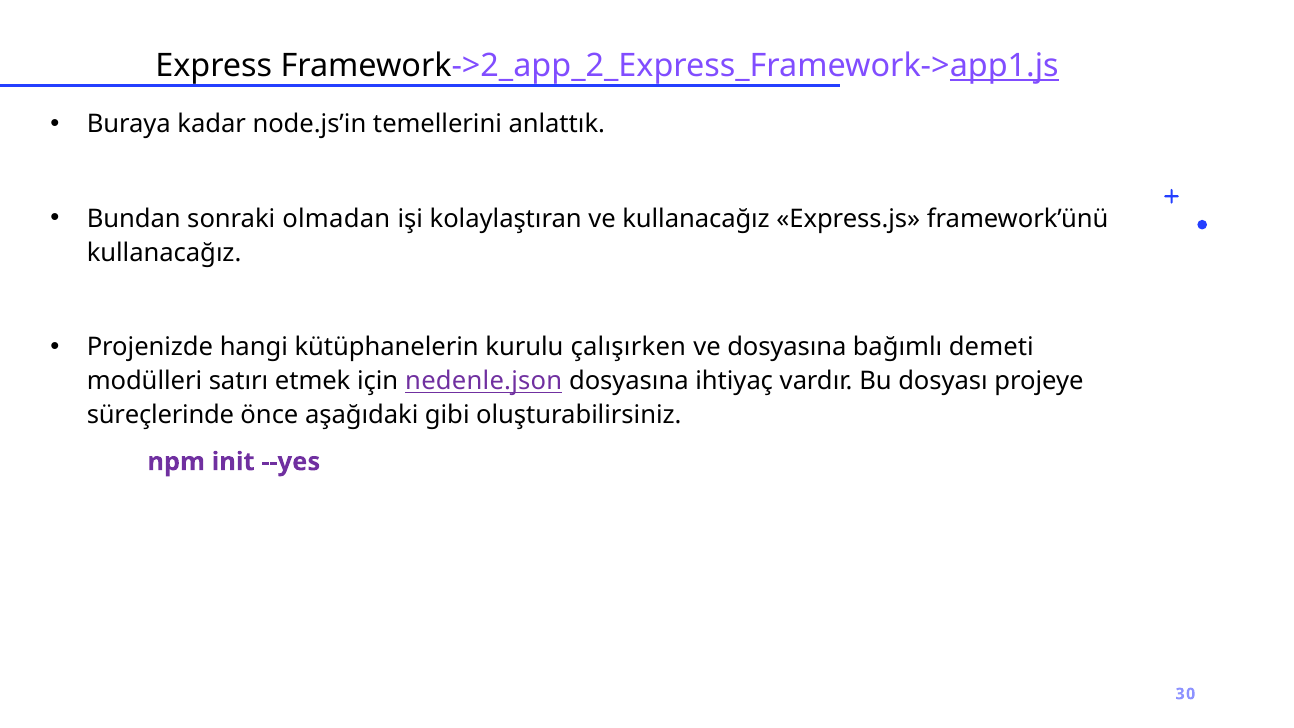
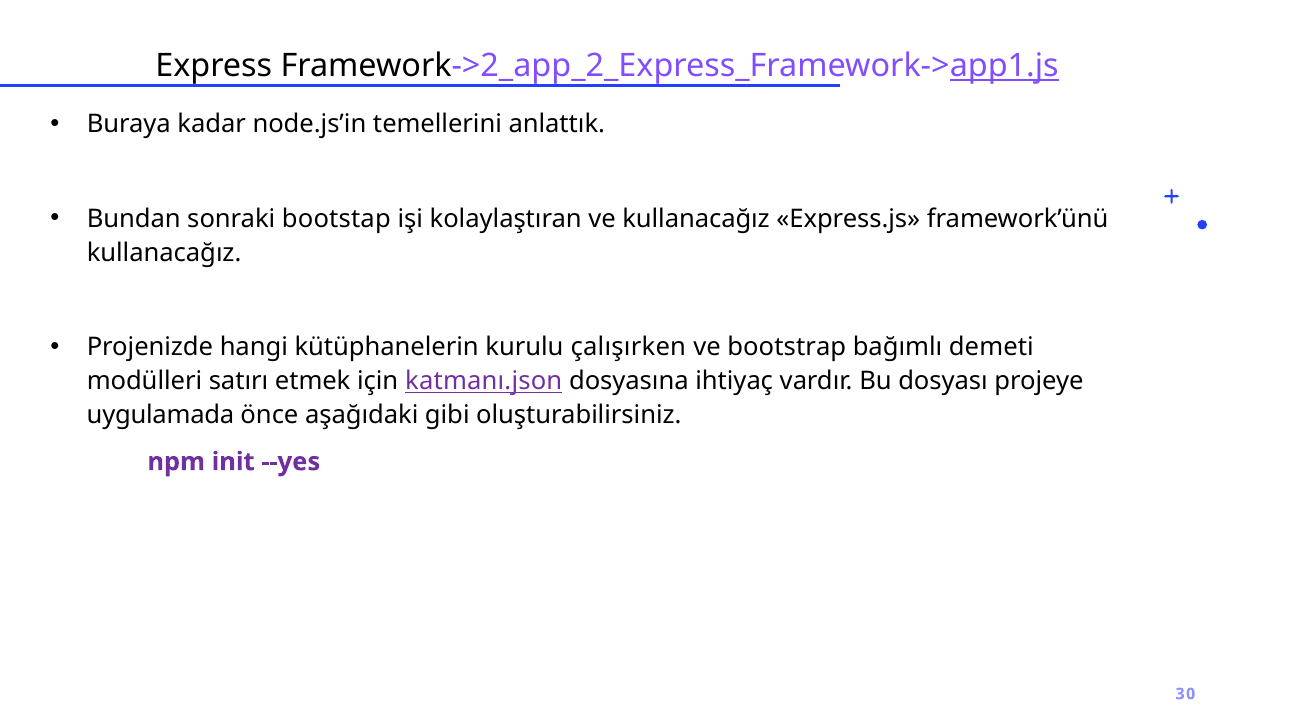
olmadan: olmadan -> bootstap (336, 219)
ve dosyasına: dosyasına -> bootstrap (787, 347)
nedenle.json: nedenle.json -> katmanı.json (484, 381)
süreçlerinde: süreçlerinde -> uygulamada (160, 414)
